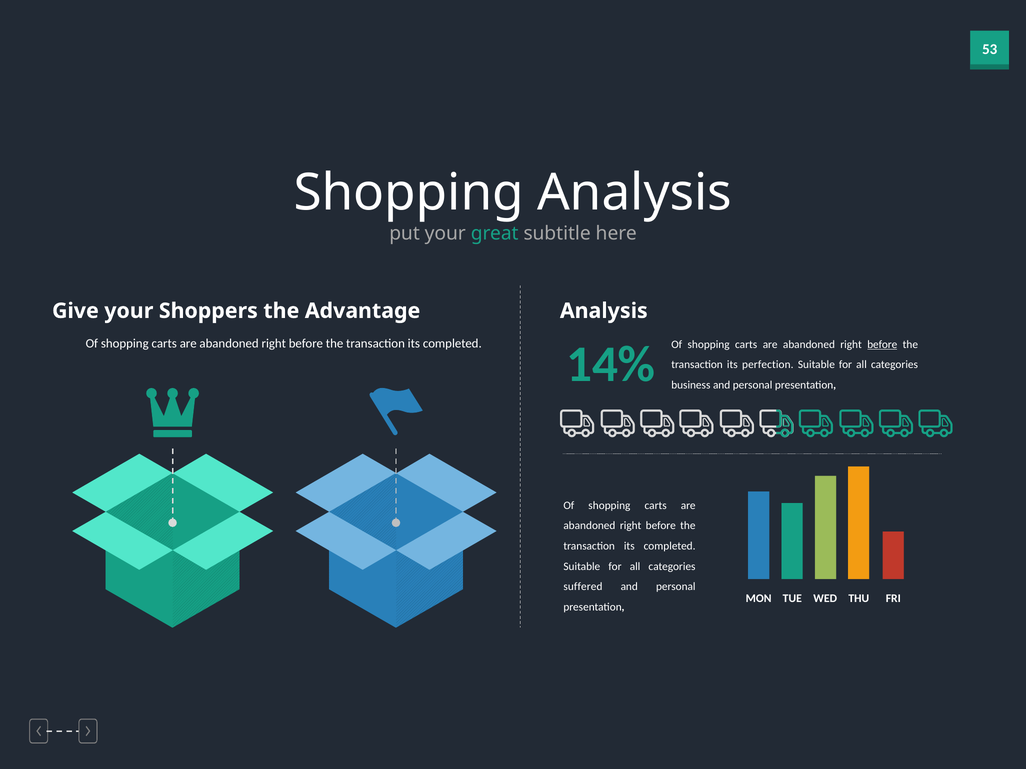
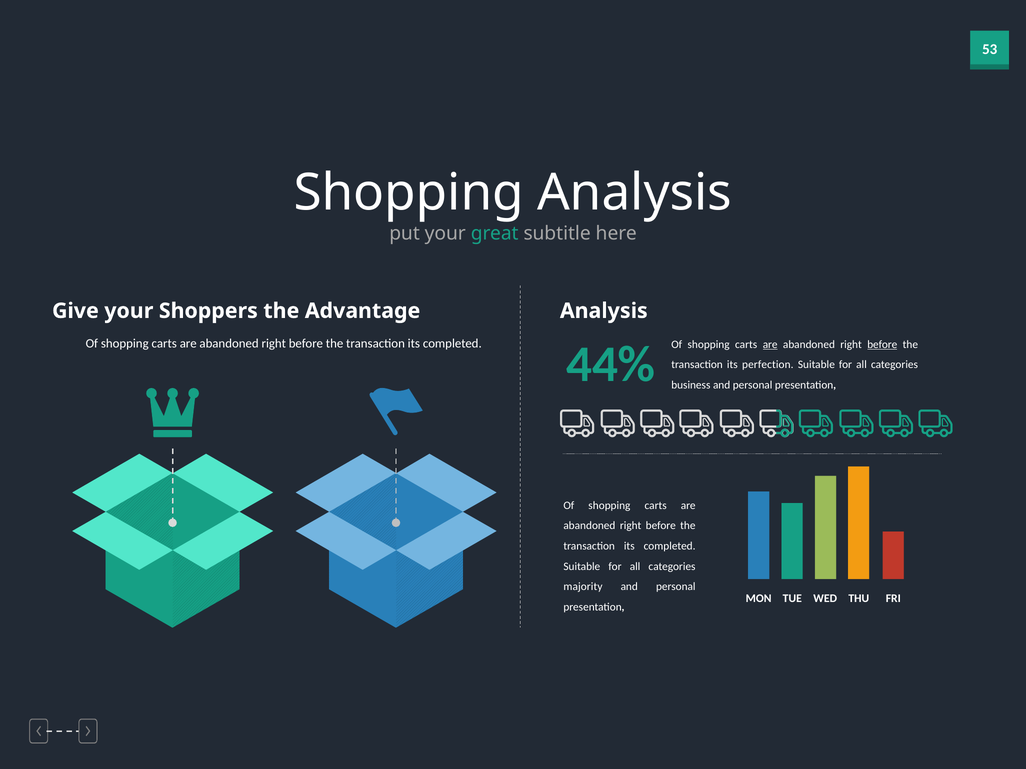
are underline: none -> present (770, 345)
14%: 14% -> 44% (611, 365)
suffered: suffered -> majority (583, 587)
